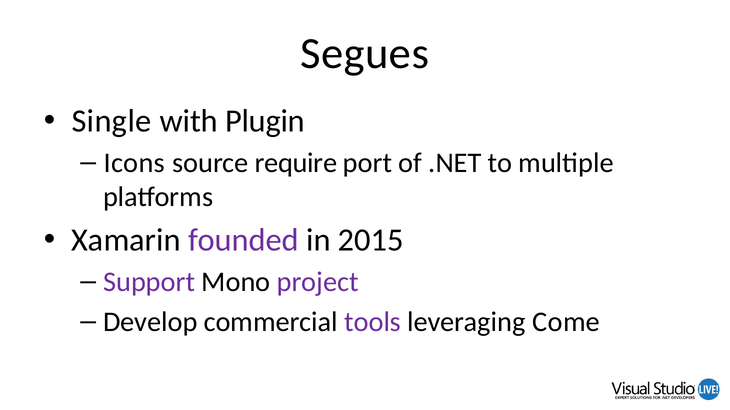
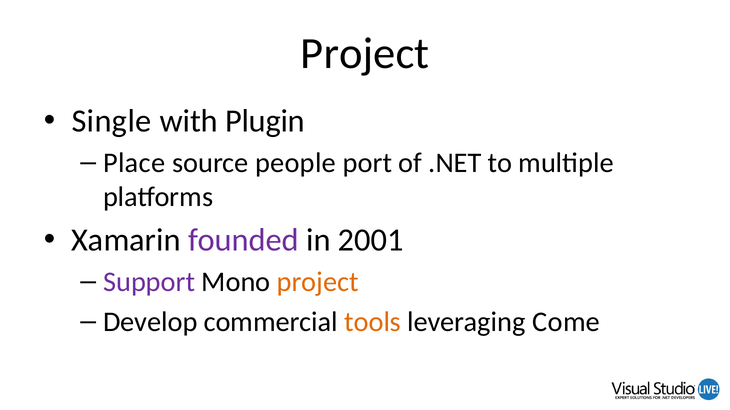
Segues: Segues -> Project (365, 54)
Icons: Icons -> Place (134, 163)
require: require -> people (296, 163)
2015: 2015 -> 2001 (371, 241)
project colour: purple -> orange (318, 282)
tools colour: purple -> orange (373, 322)
